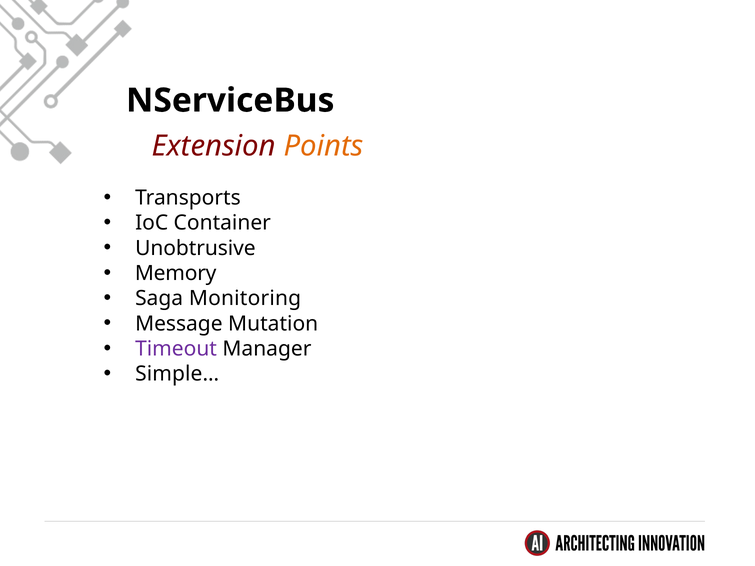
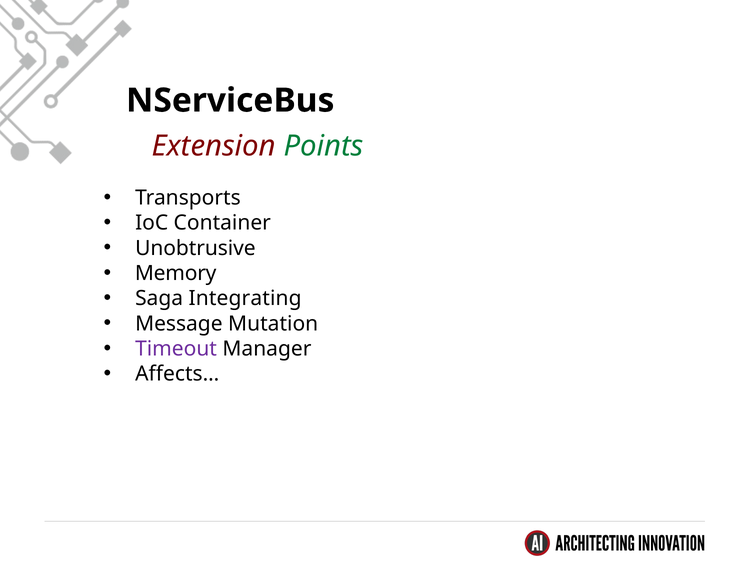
Points colour: orange -> green (324, 146)
Monitoring: Monitoring -> Integrating (245, 299)
Simple…: Simple… -> Affects… (177, 374)
